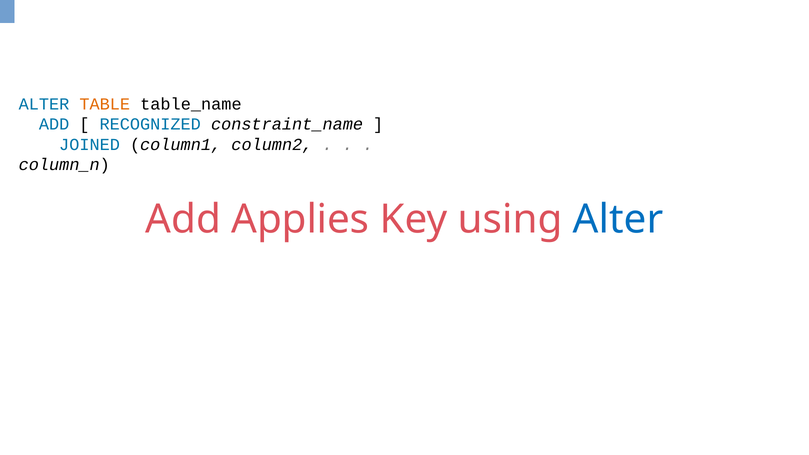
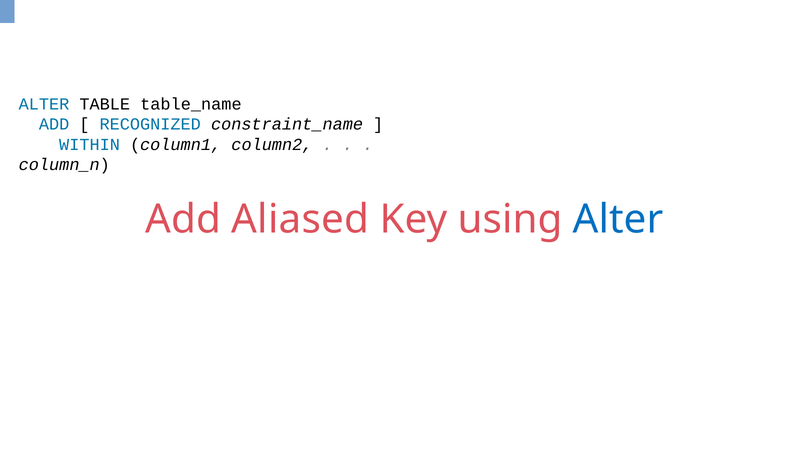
TABLE colour: orange -> black (105, 104)
JOINED: JOINED -> WITHIN (90, 145)
Applies: Applies -> Aliased (300, 219)
